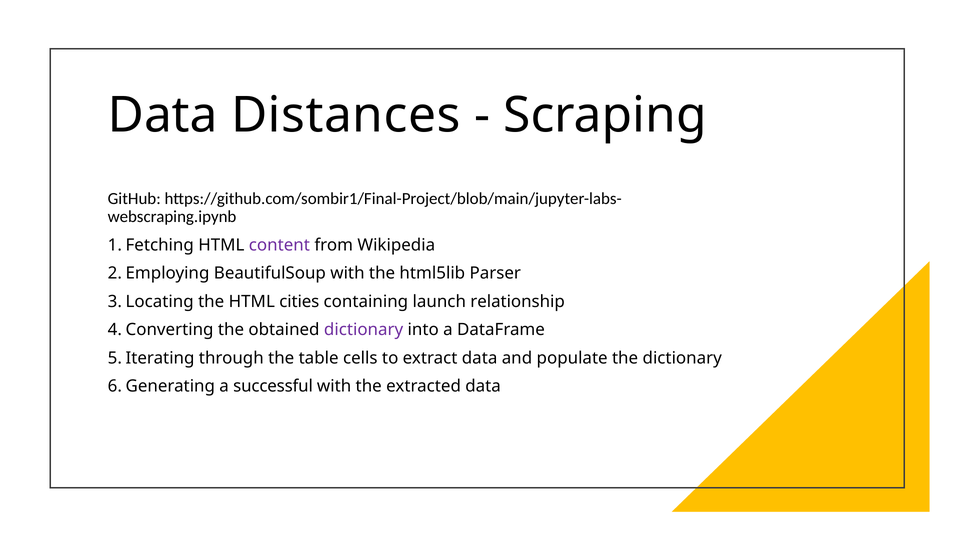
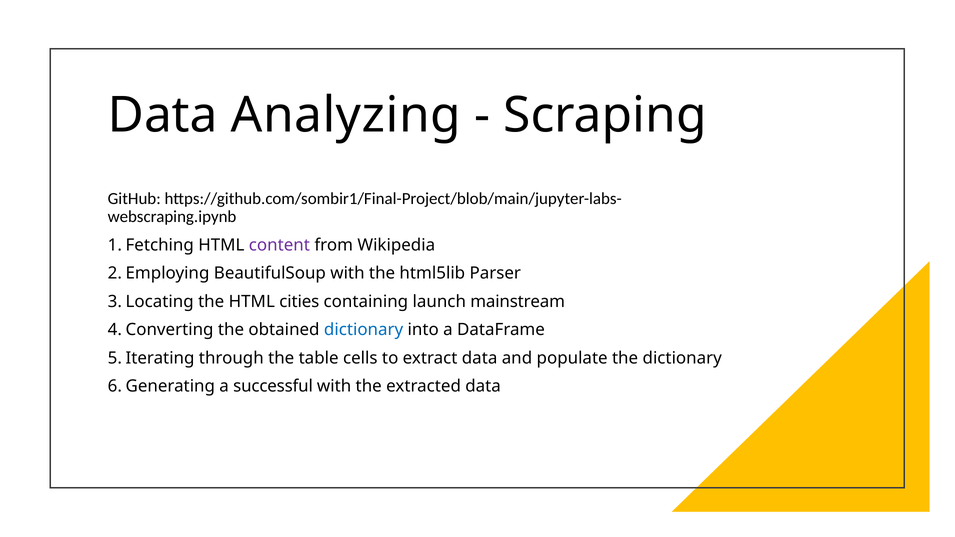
Distances: Distances -> Analyzing (346, 115)
relationship: relationship -> mainstream (518, 302)
dictionary colour: purple -> blue (364, 330)
